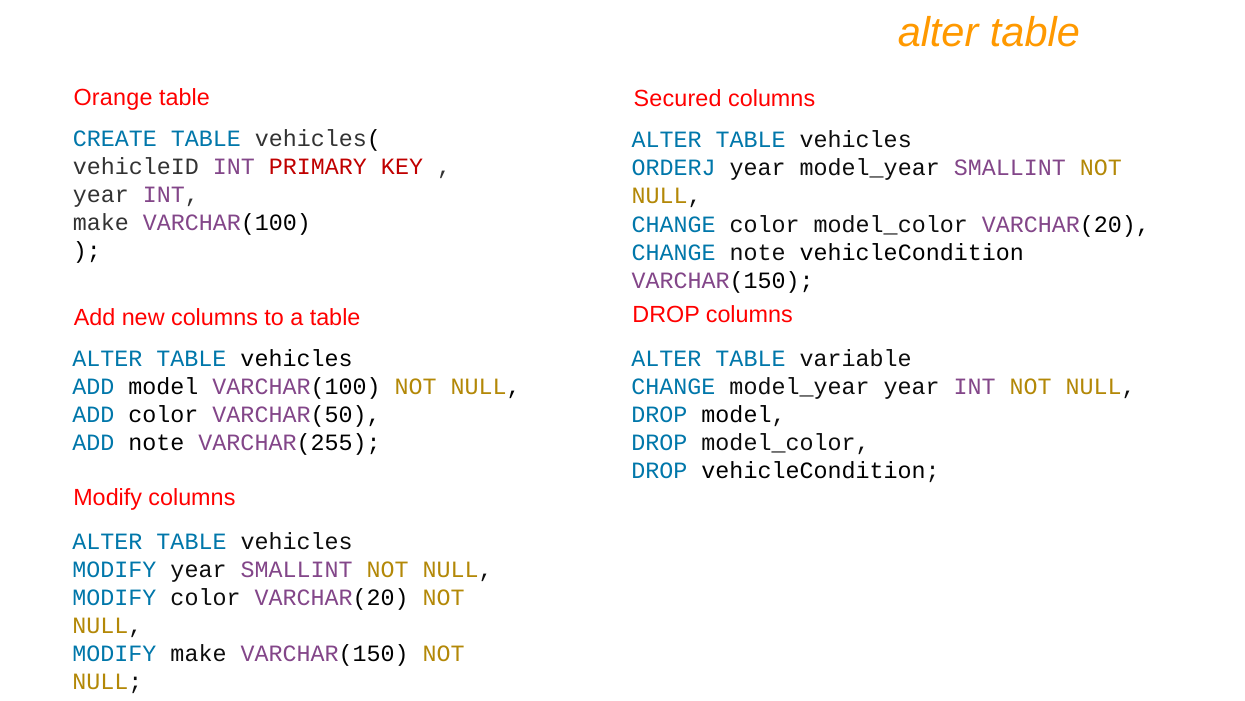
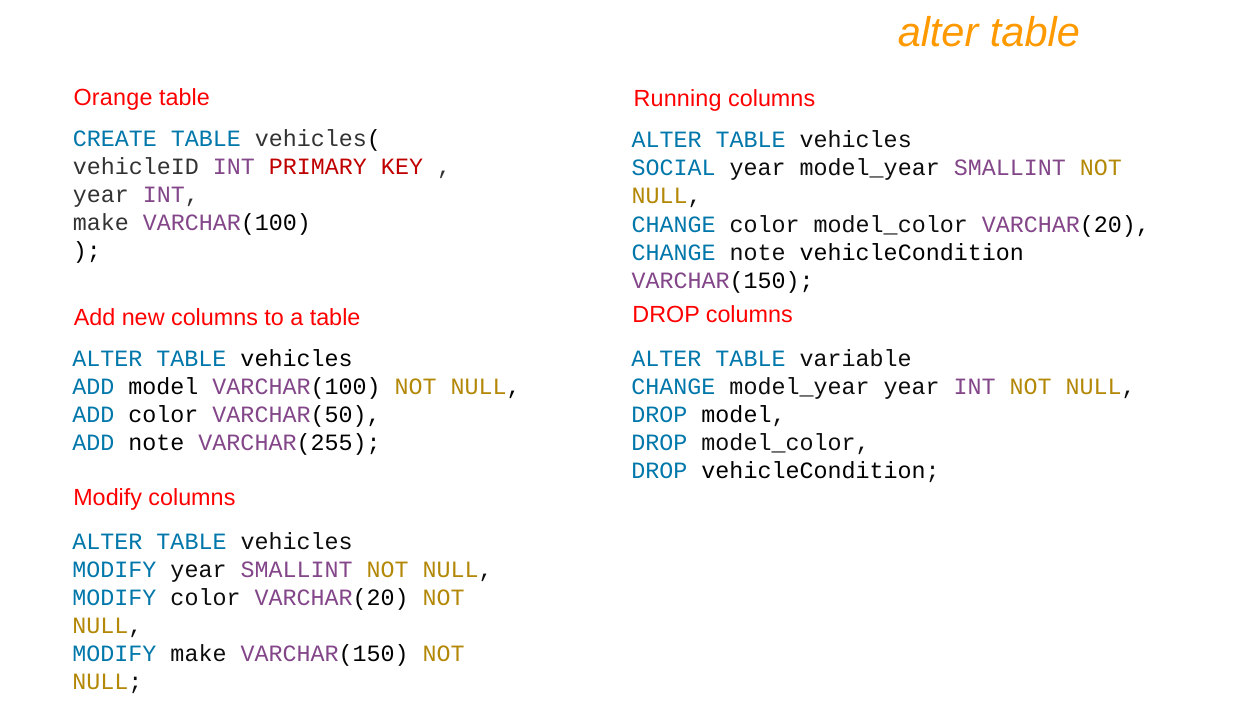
Secured: Secured -> Running (678, 98)
ORDERJ: ORDERJ -> SOCIAL (674, 168)
